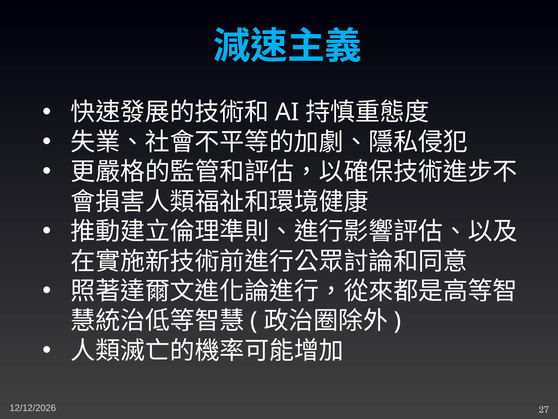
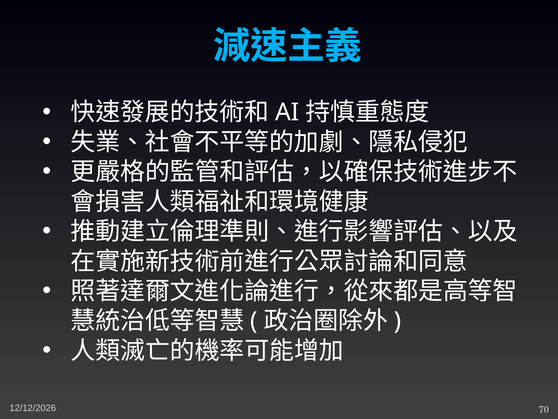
27: 27 -> 70 (544, 409)
